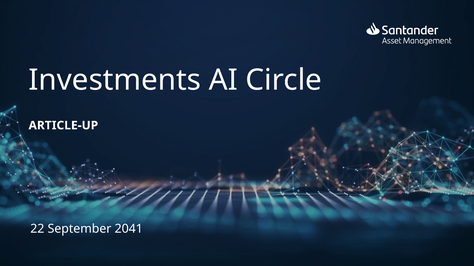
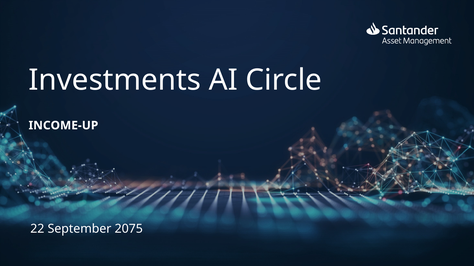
ARTICLE-UP: ARTICLE-UP -> INCOME-UP (63, 126)
2041: 2041 -> 2075 (129, 229)
